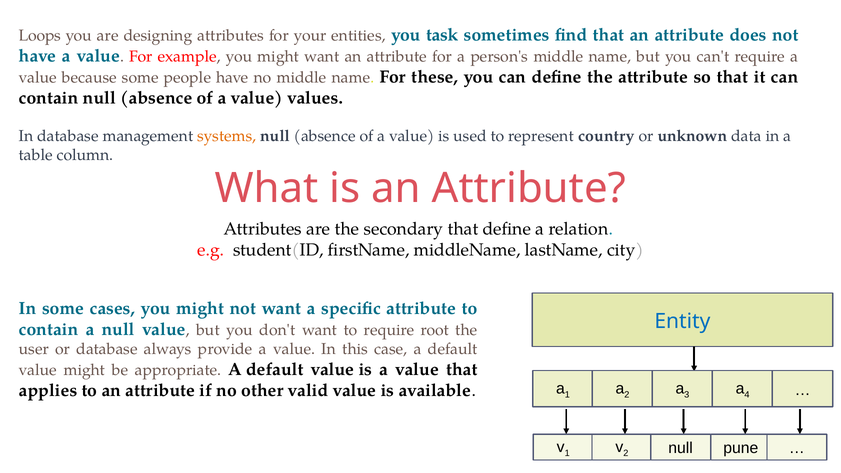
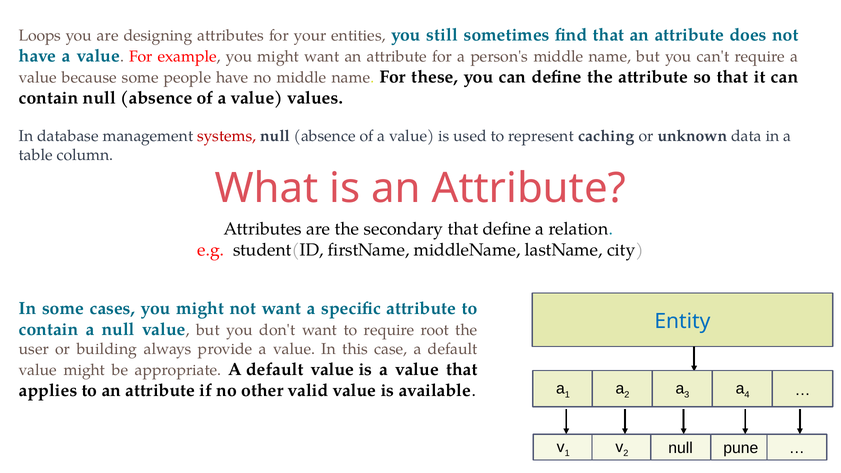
task: task -> still (442, 35)
systems colour: orange -> red (227, 136)
country: country -> caching (606, 136)
or database: database -> building (107, 349)
